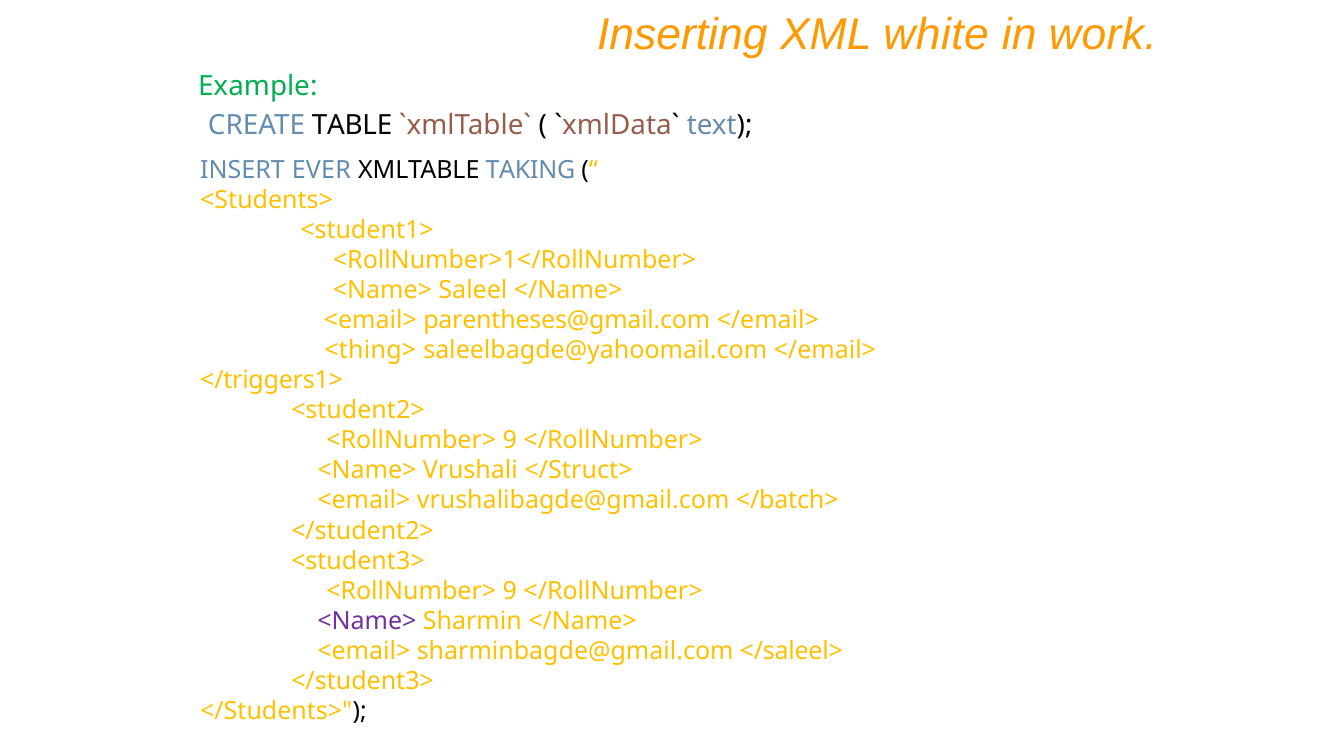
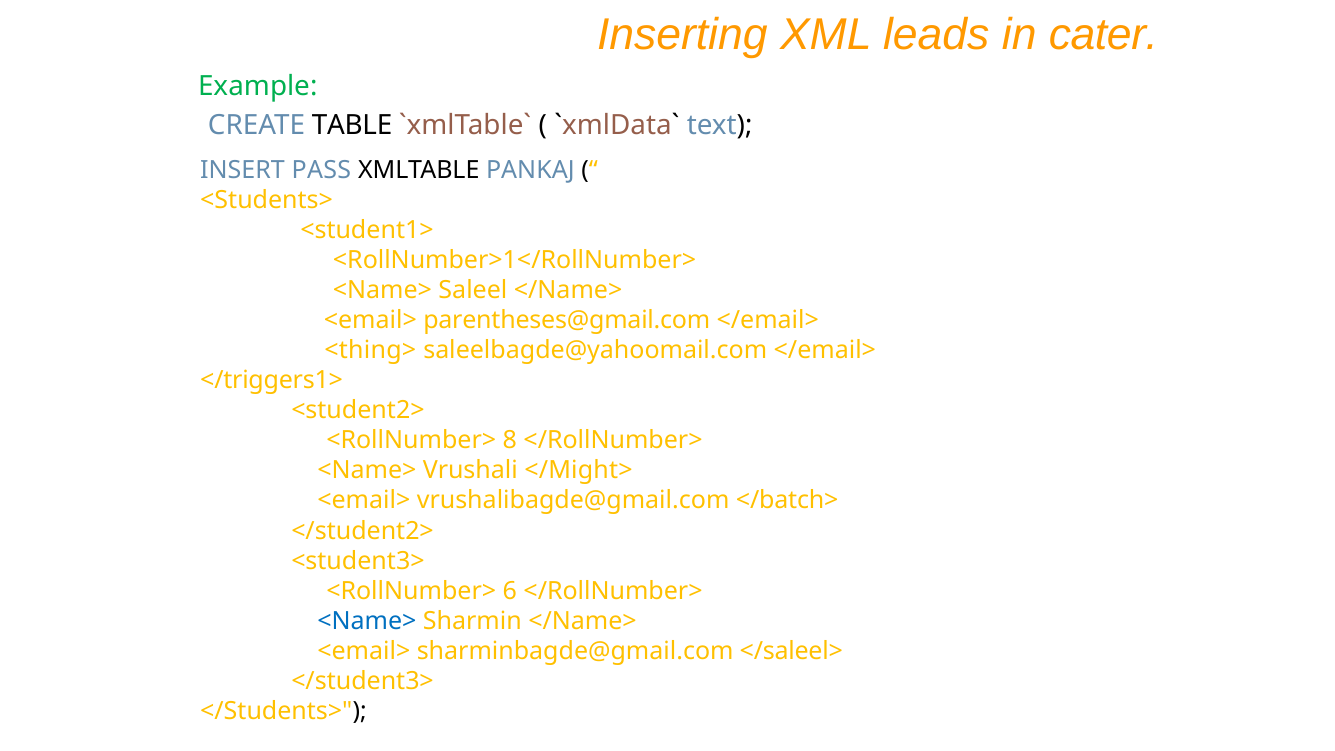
white: white -> leads (936, 35)
work: work -> cater (1103, 35)
EVER: EVER -> PASS (321, 170)
TAKING: TAKING -> PANKAJ (530, 170)
9: 9 -> 8 (510, 441)
</Struct>: </Struct> -> </Might> (578, 471)
9: 9 -> 6 (510, 591)
<Name> colour: purple -> blue (367, 621)
